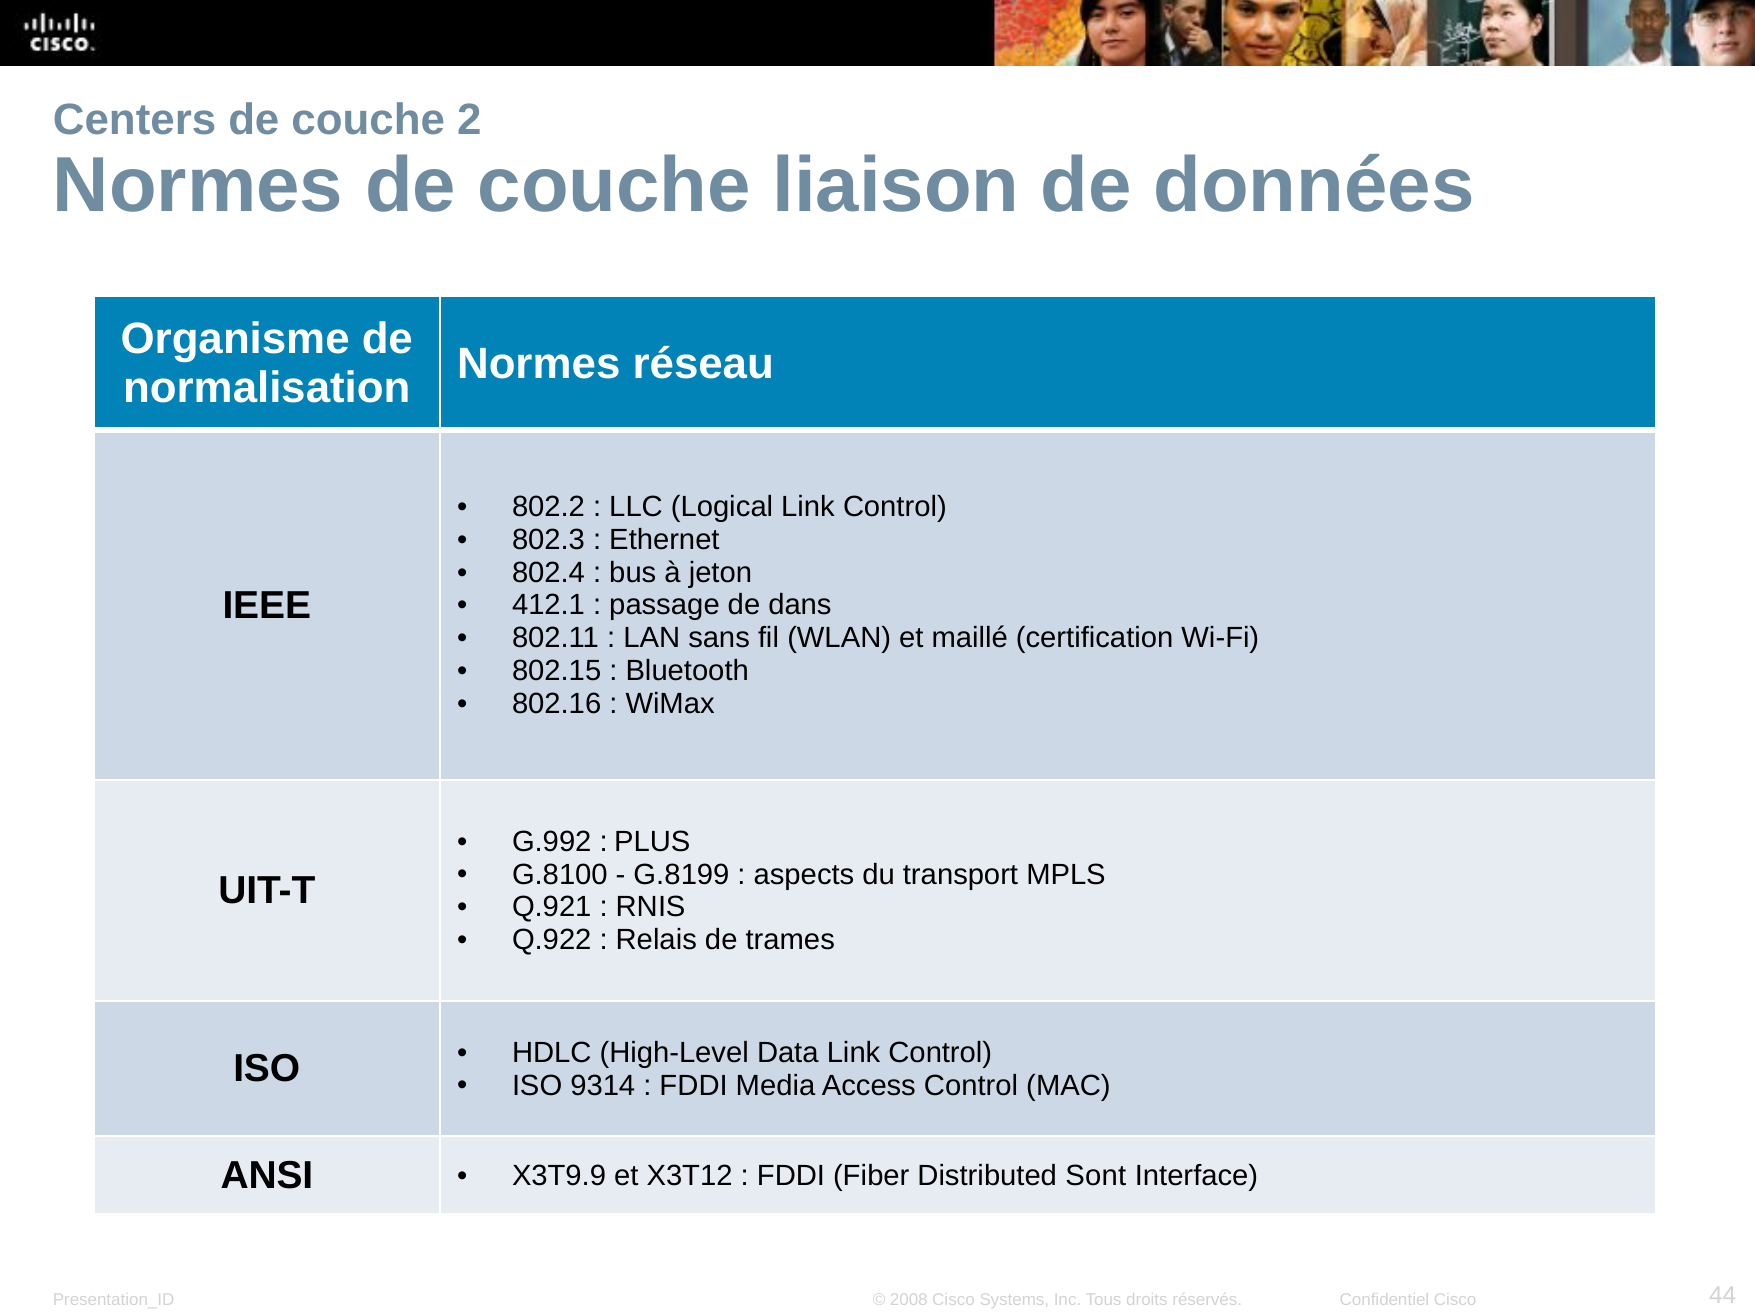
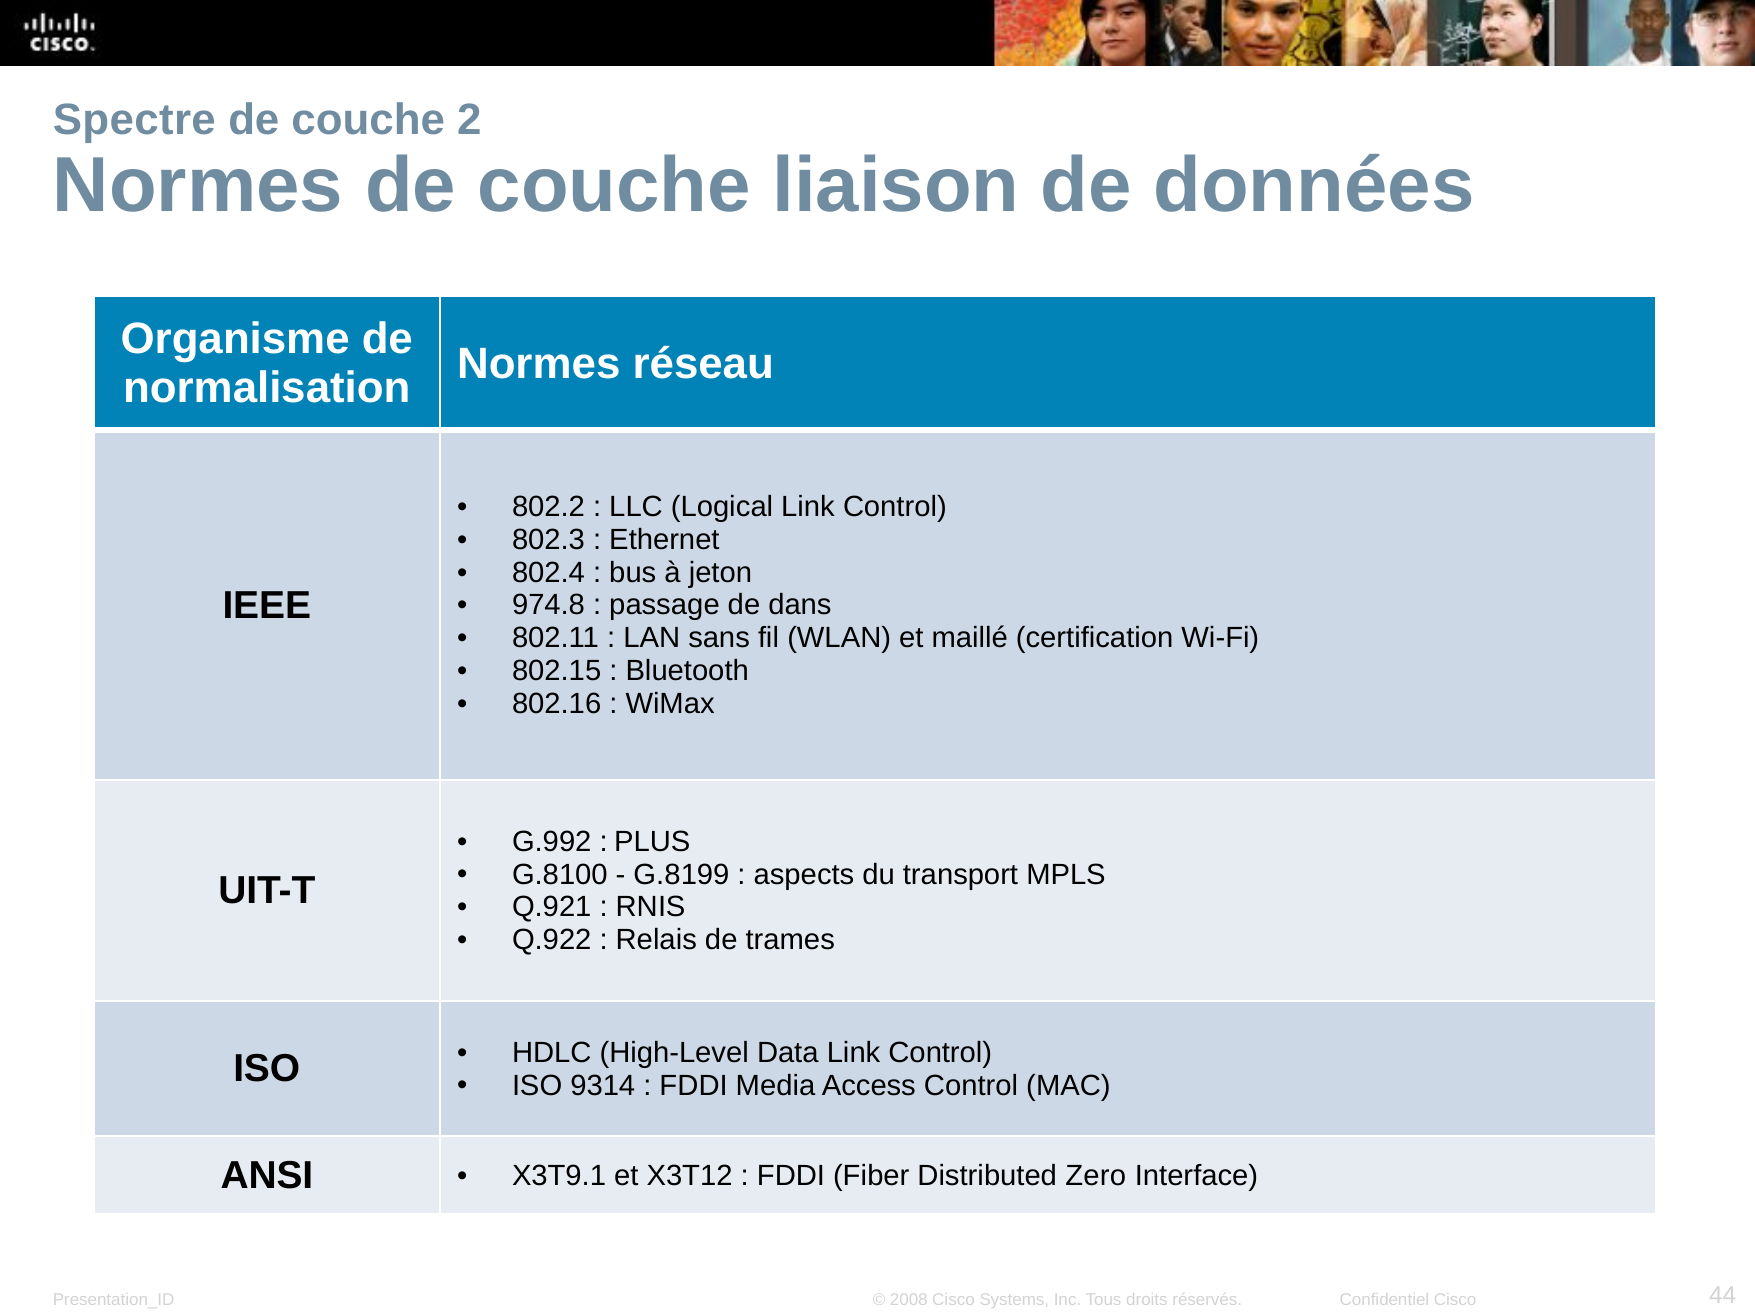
Centers: Centers -> Spectre (134, 120)
412.1: 412.1 -> 974.8 (549, 605)
X3T9.9: X3T9.9 -> X3T9.1 (559, 1176)
Sont: Sont -> Zero (1096, 1176)
